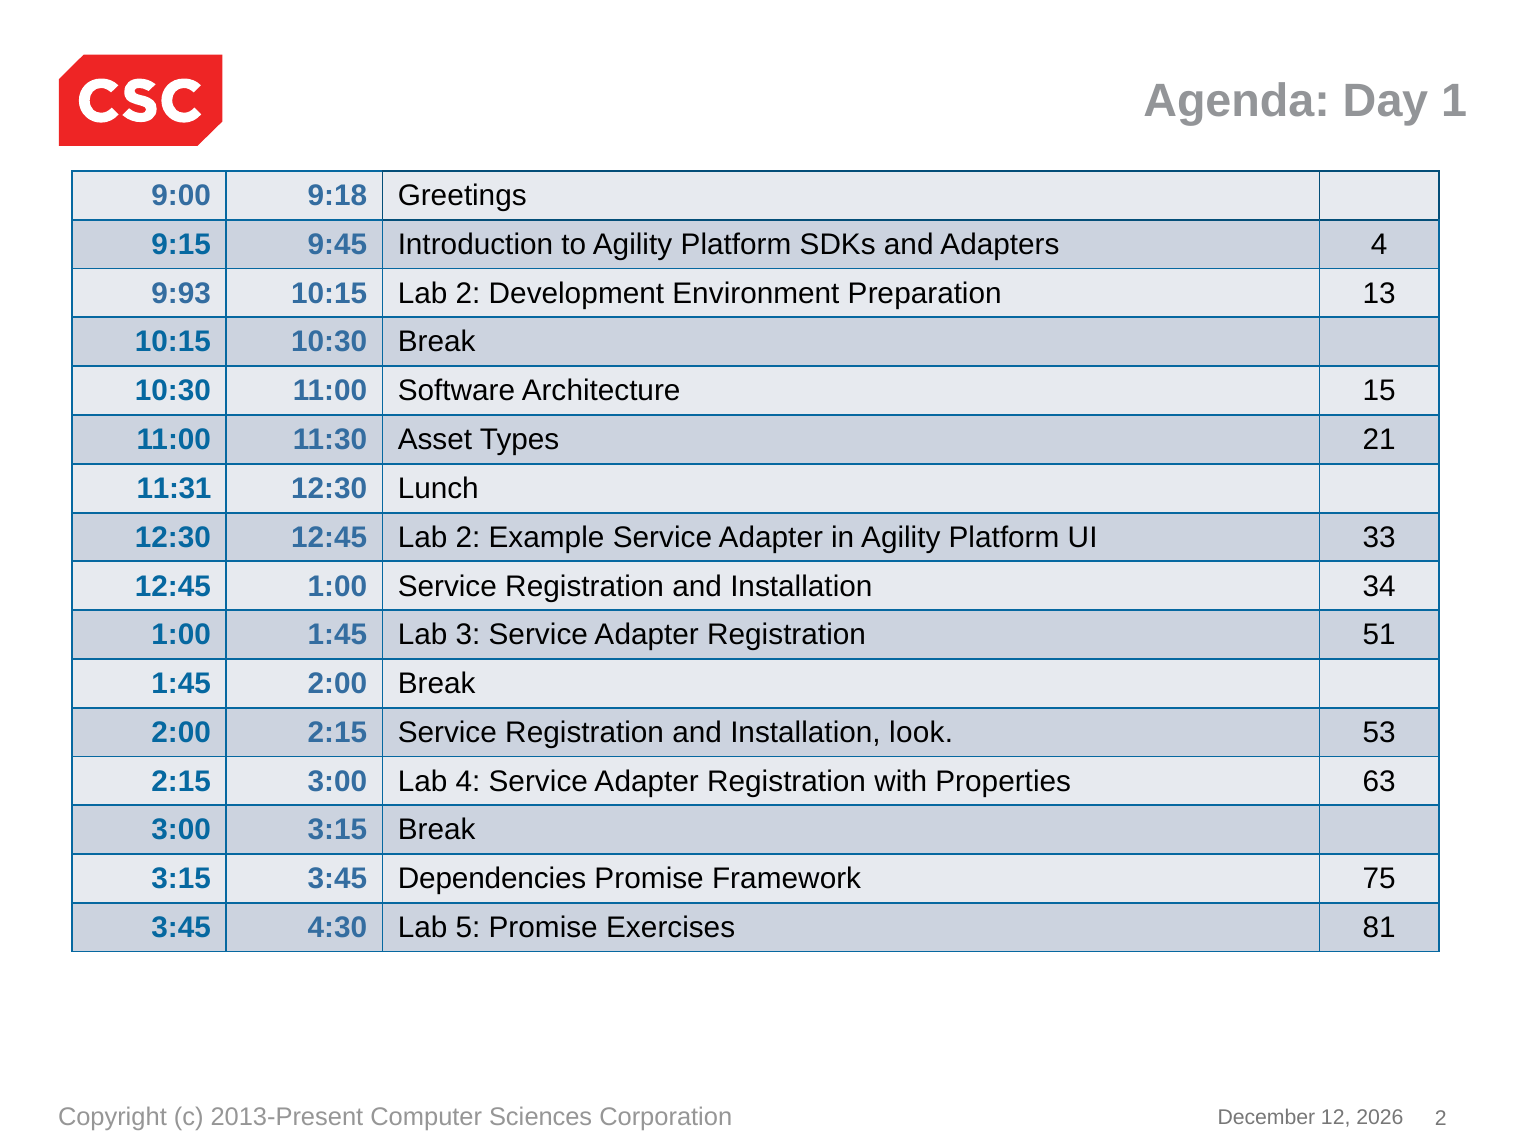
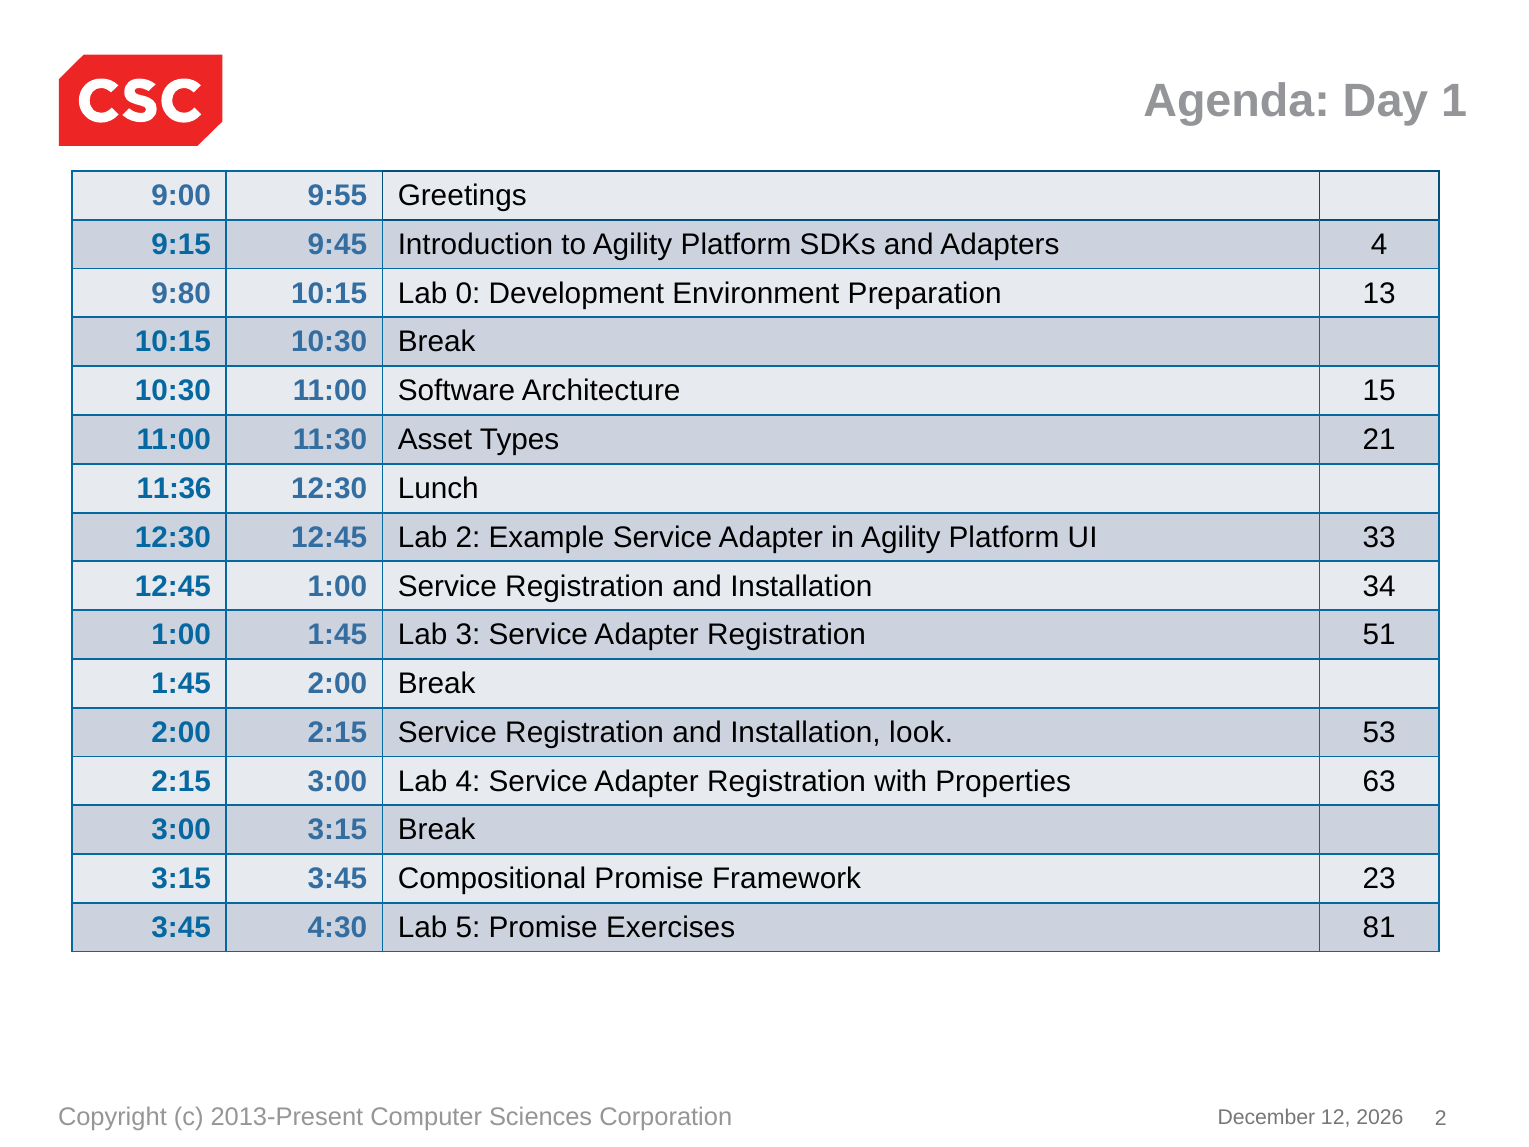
9:18: 9:18 -> 9:55 (337, 196)
9:93: 9:93 -> 9:80 (181, 293)
10:15 Lab 2: 2 -> 0 (468, 293)
11:31: 11:31 -> 11:36 (174, 489)
Dependencies: Dependencies -> Compositional (492, 879)
75: 75 -> 23 (1379, 879)
